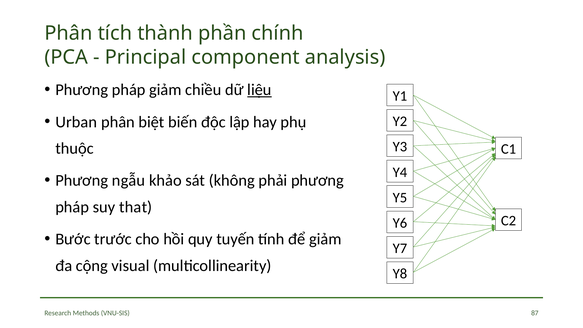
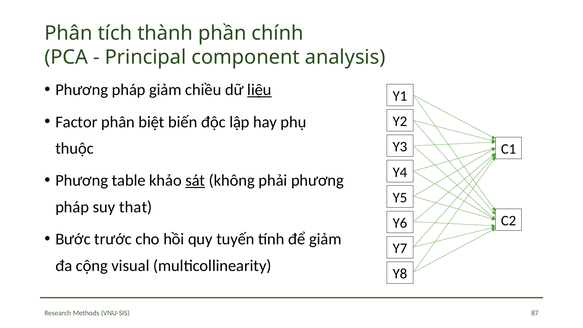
Urban: Urban -> Factor (76, 122)
ngẫu: ngẫu -> table (129, 181)
sát underline: none -> present (195, 181)
